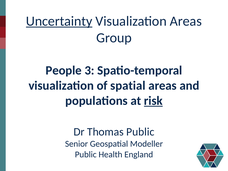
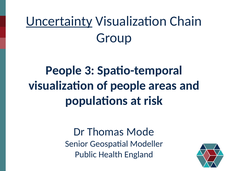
Visualization Areas: Areas -> Chain (186, 21)
of spatial: spatial -> people (128, 86)
risk underline: present -> none (153, 101)
Thomas Public: Public -> Mode (140, 132)
